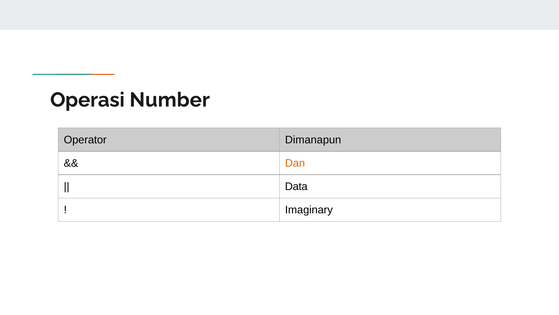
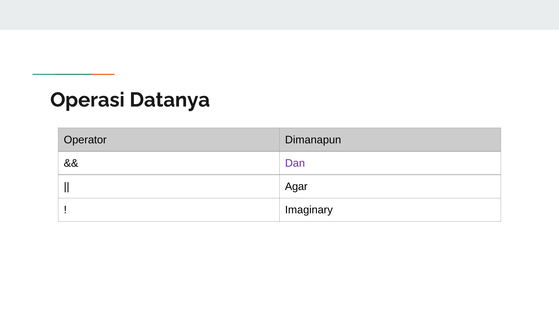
Number: Number -> Datanya (170, 100)
Dan colour: orange -> purple (295, 163)
Data: Data -> Agar (296, 186)
